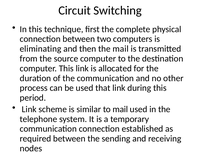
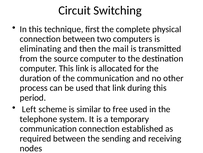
Link: Link -> Left (29, 109)
to mail: mail -> free (120, 109)
